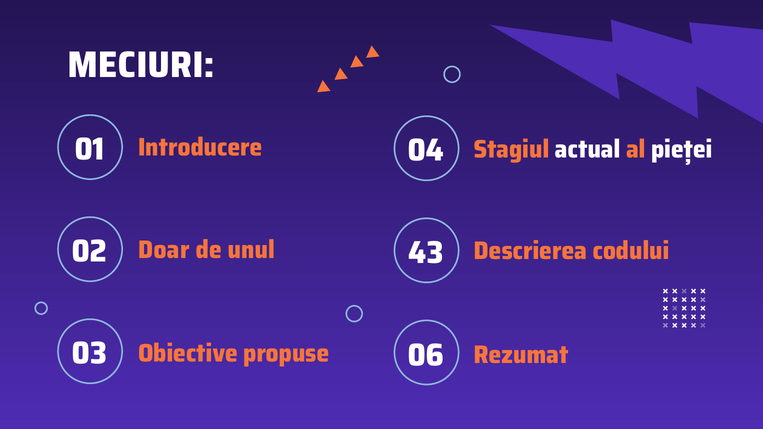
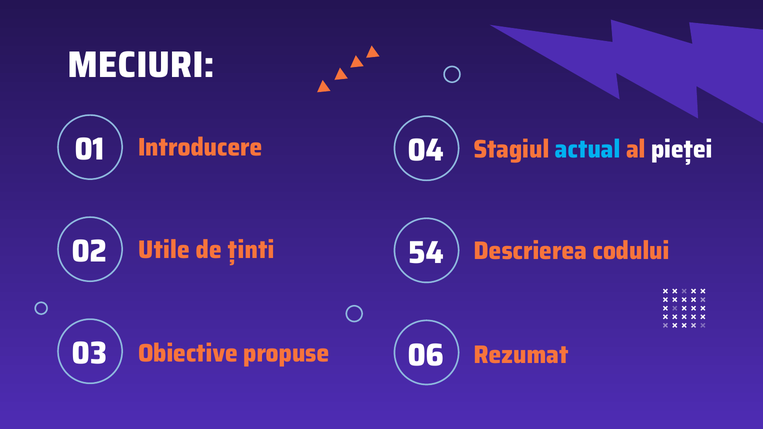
actual colour: white -> light blue (588, 149)
43: 43 -> 54 (426, 253)
Doar: Doar -> Utile (164, 250)
unul: unul -> ținti (251, 250)
